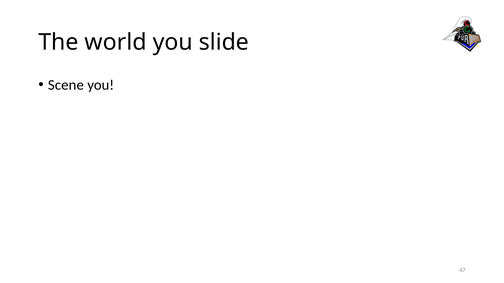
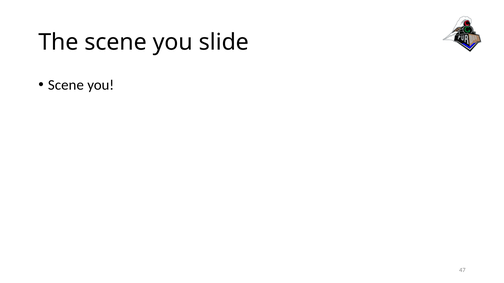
The world: world -> scene (116, 42)
